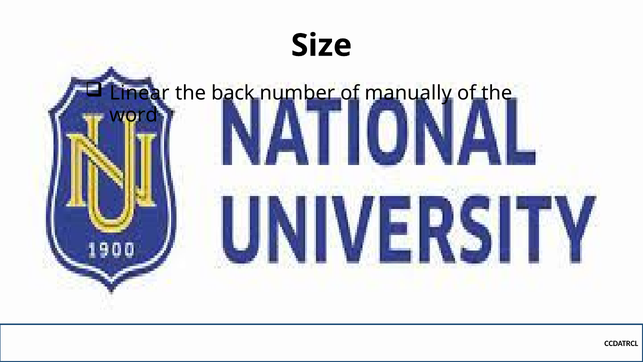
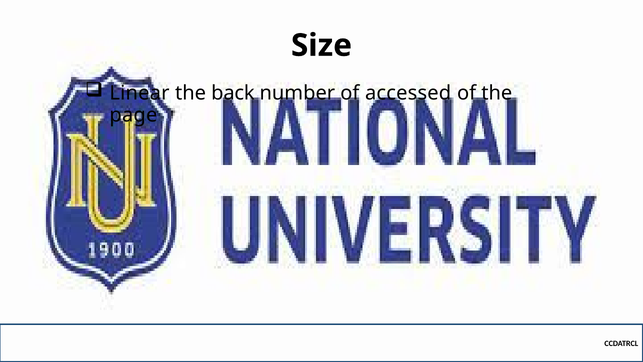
manually: manually -> accessed (408, 93)
word: word -> page (133, 115)
